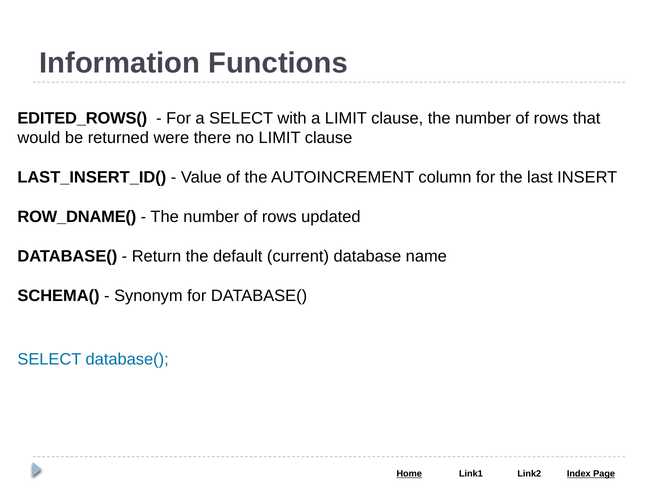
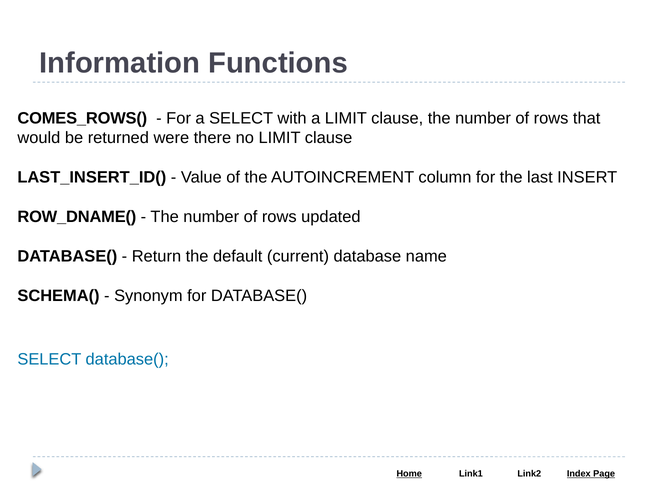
EDITED_ROWS(: EDITED_ROWS( -> COMES_ROWS( (82, 118)
